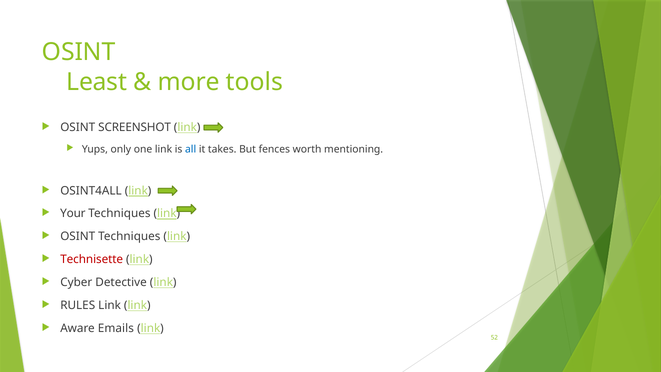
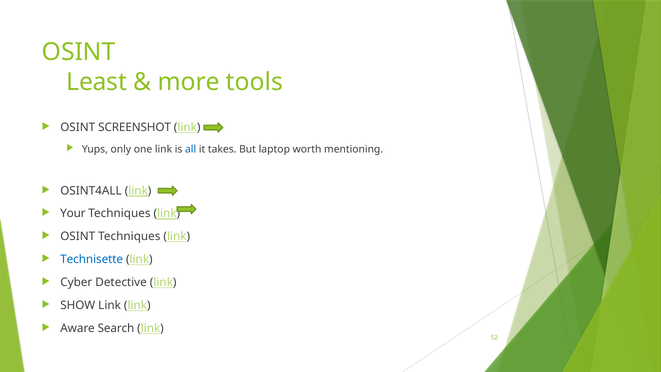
fences: fences -> laptop (274, 149)
Technisette colour: red -> blue (92, 259)
RULES: RULES -> SHOW (78, 305)
Emails: Emails -> Search (116, 328)
